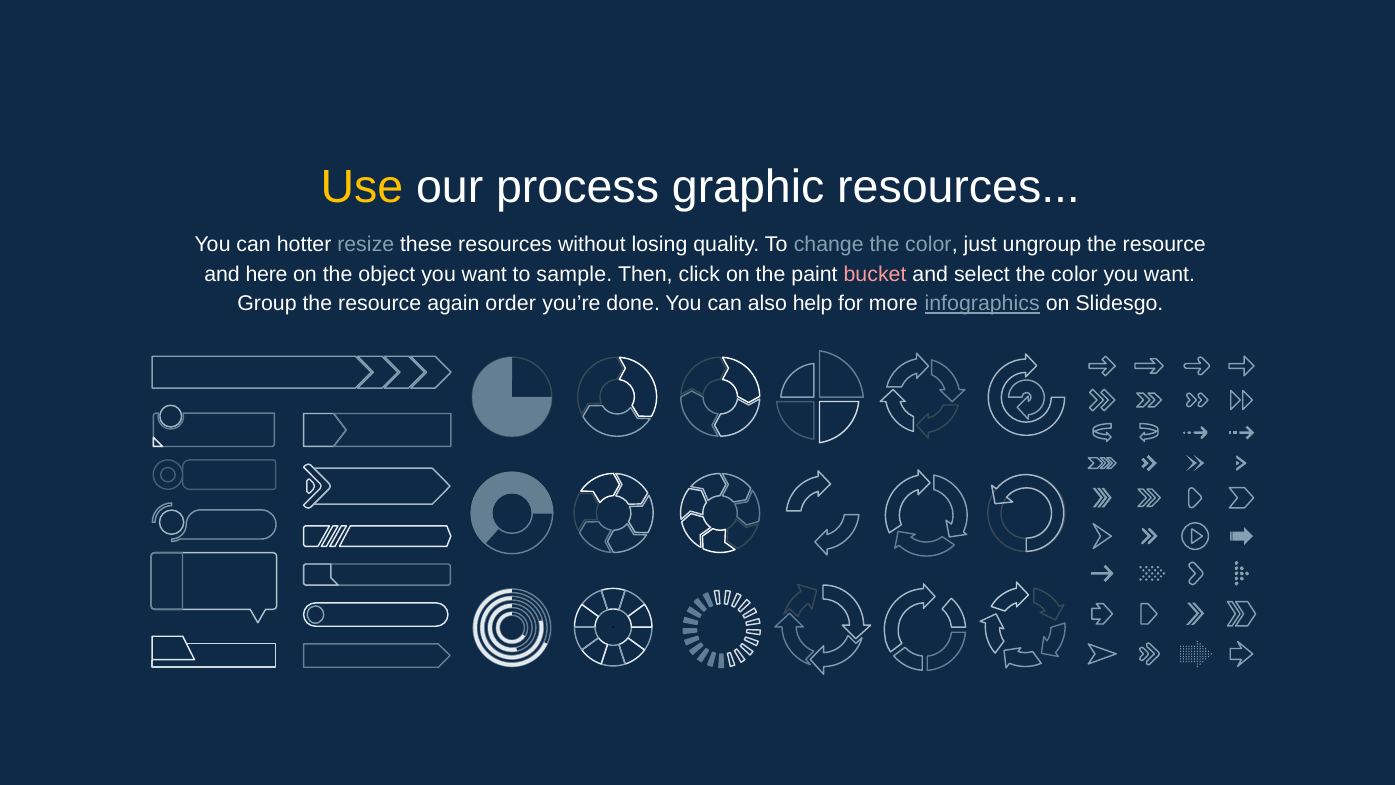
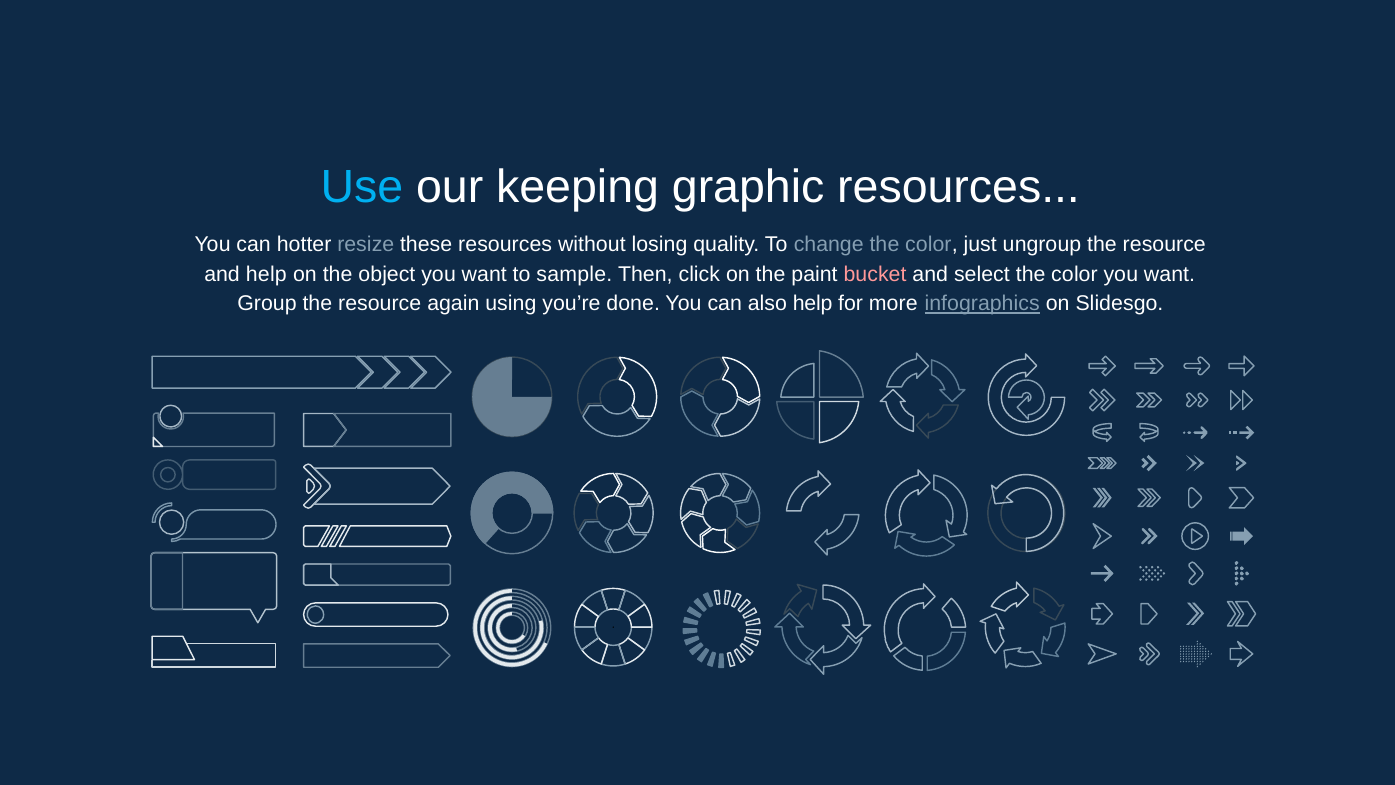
Use colour: yellow -> light blue (362, 188)
process: process -> keeping (578, 188)
and here: here -> help (266, 274)
order: order -> using (511, 303)
